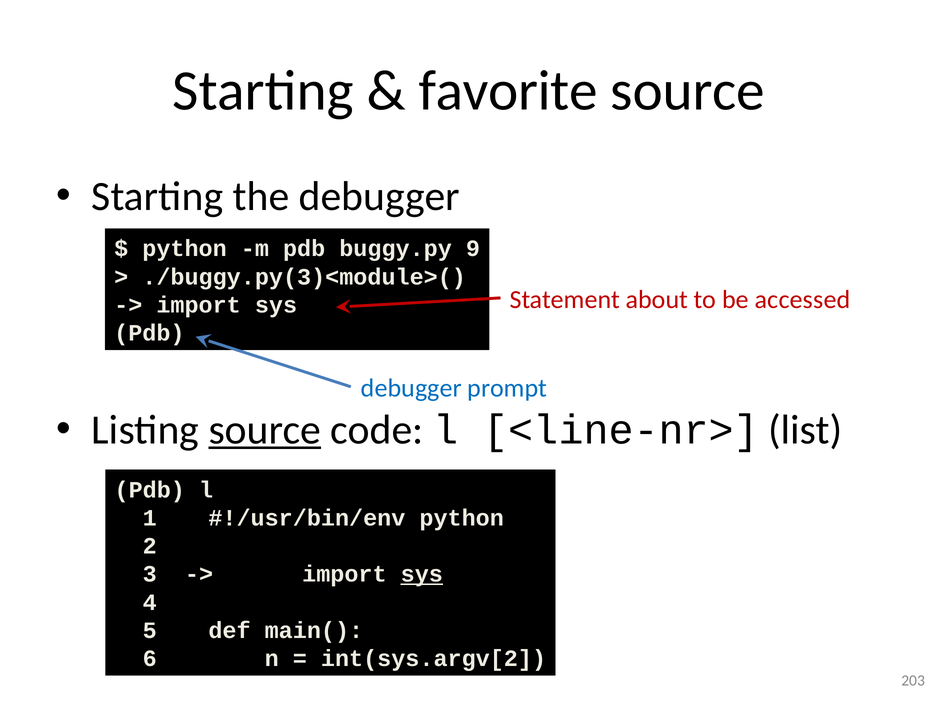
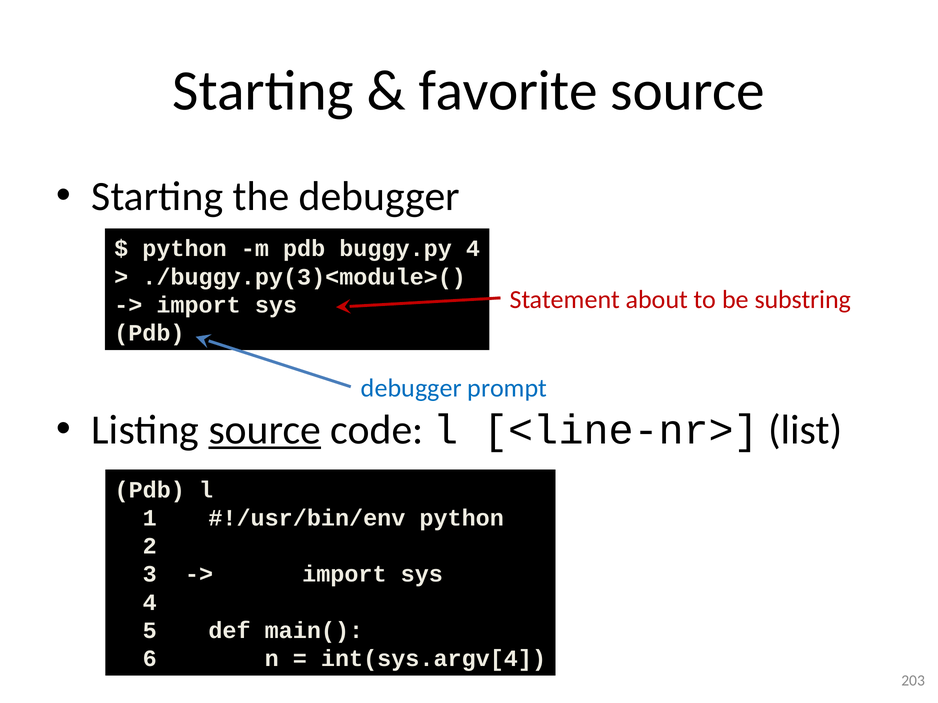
buggy.py 9: 9 -> 4 (473, 249)
accessed: accessed -> substring (803, 300)
sys underline: present -> none (422, 575)
int(sys.argv[2: int(sys.argv[2 -> int(sys.argv[4 (434, 659)
